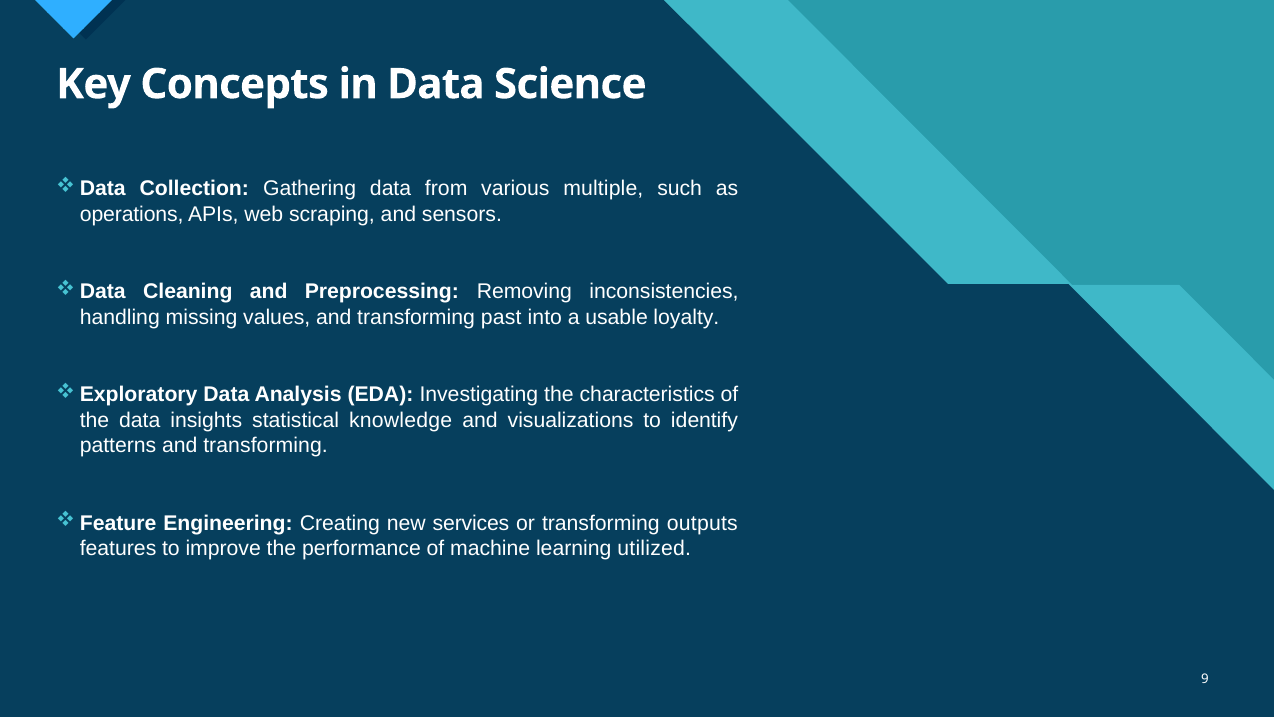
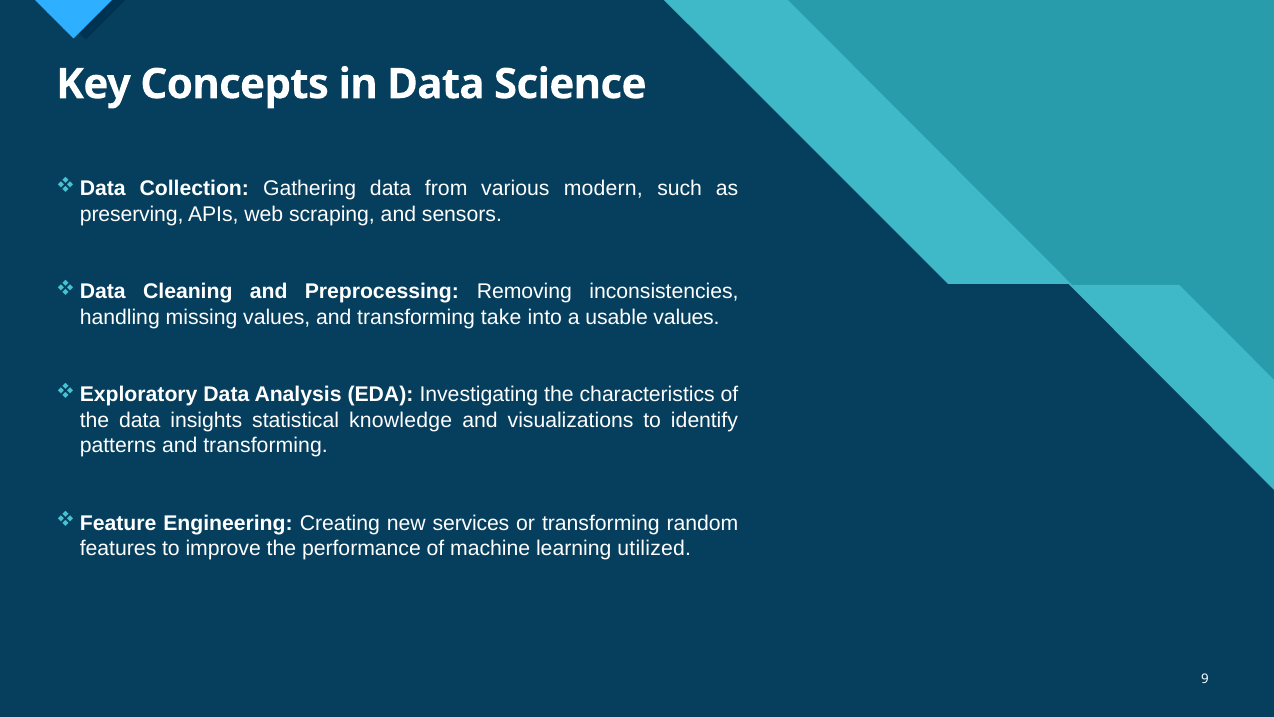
multiple: multiple -> modern (603, 189)
operations: operations -> preserving (132, 214)
past: past -> take (501, 317)
usable loyalty: loyalty -> values (687, 317)
outputs: outputs -> random (702, 523)
